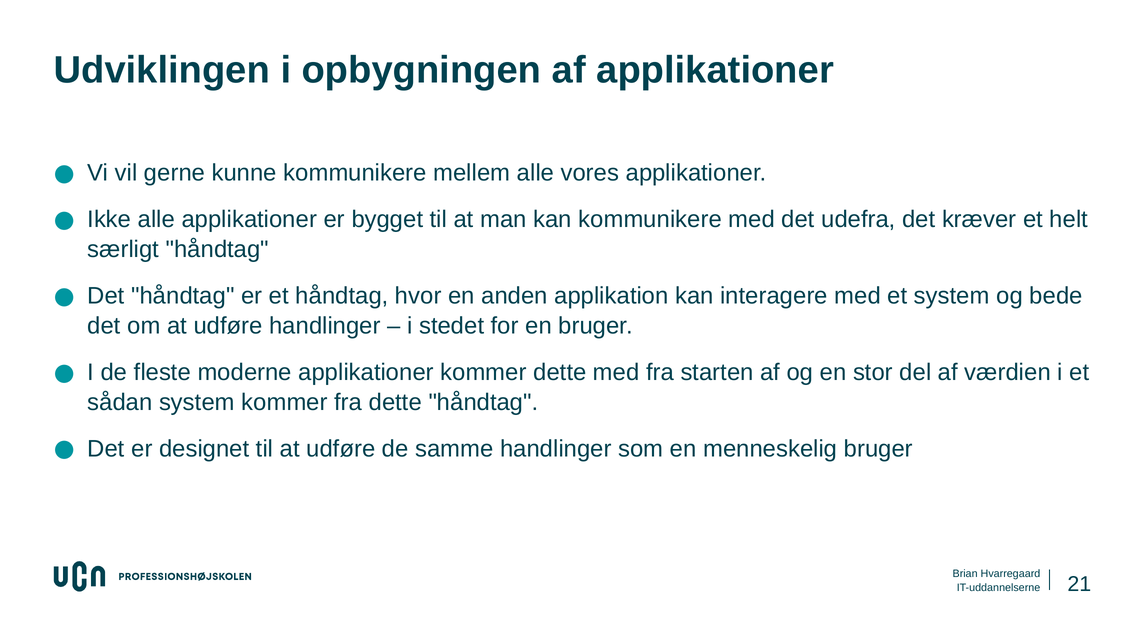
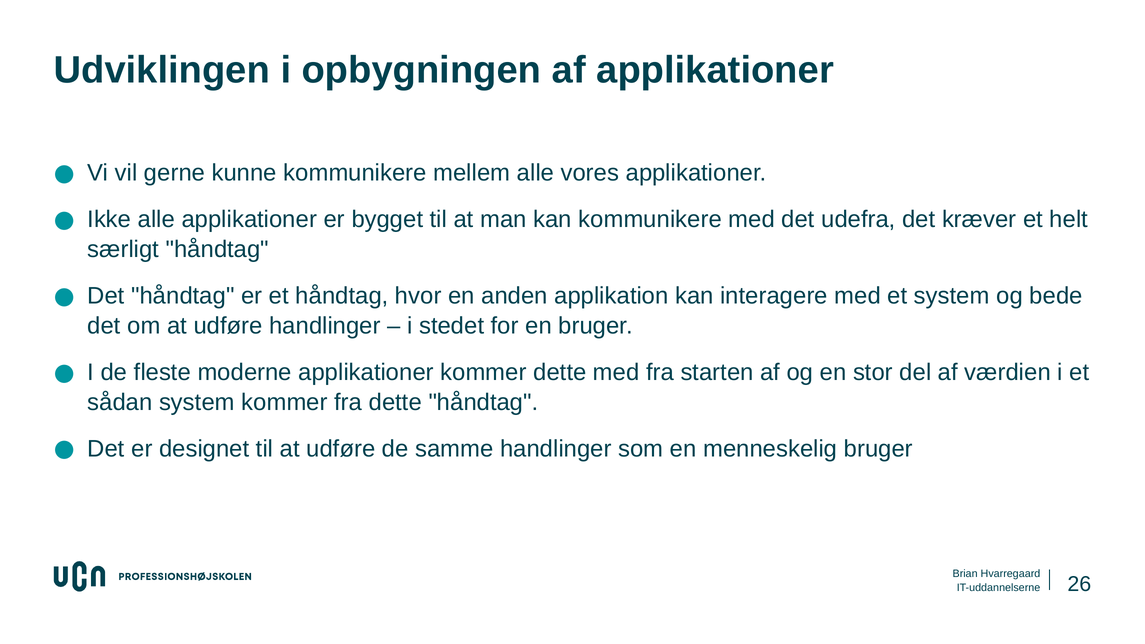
21: 21 -> 26 (1079, 584)
